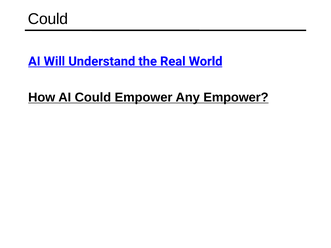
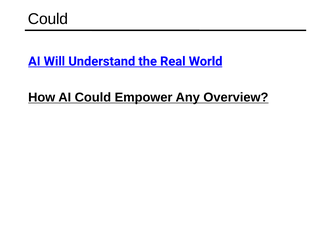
Any Empower: Empower -> Overview (236, 97)
